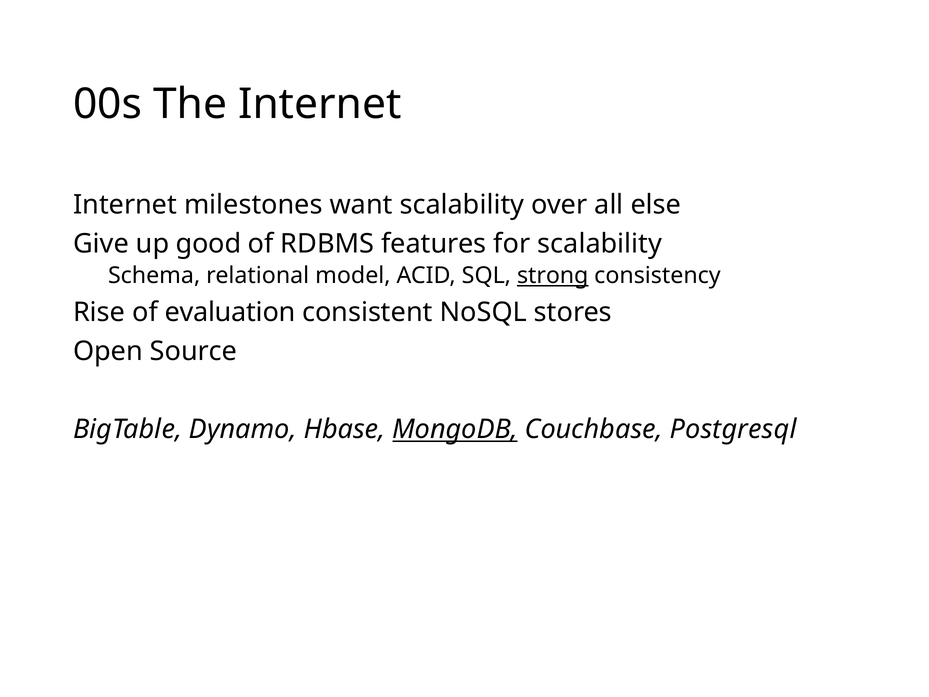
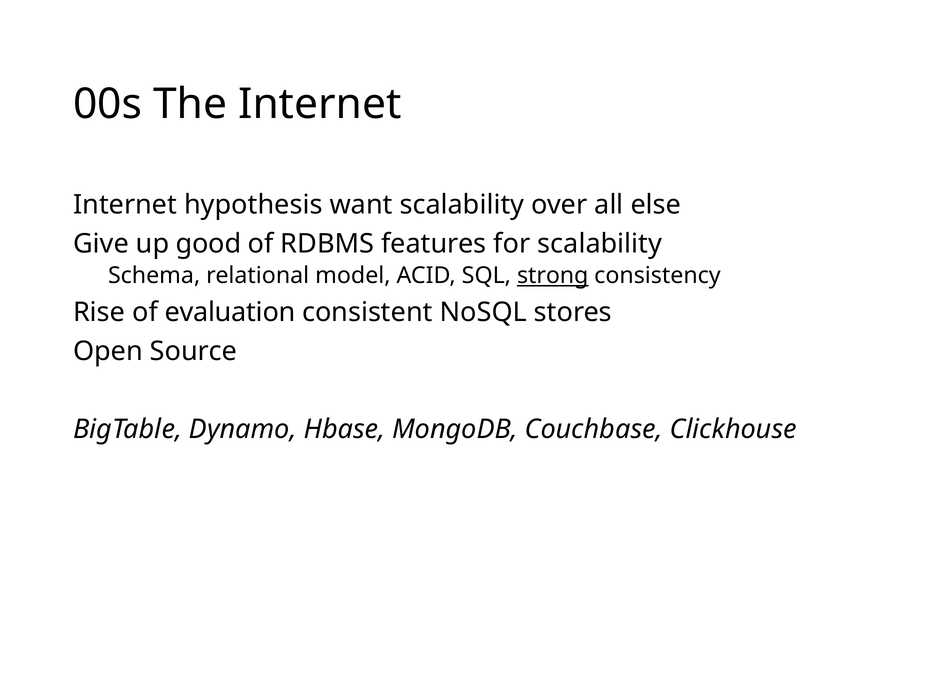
milestones: milestones -> hypothesis (253, 205)
MongoDB underline: present -> none (455, 429)
Postgresql: Postgresql -> Clickhouse (733, 429)
